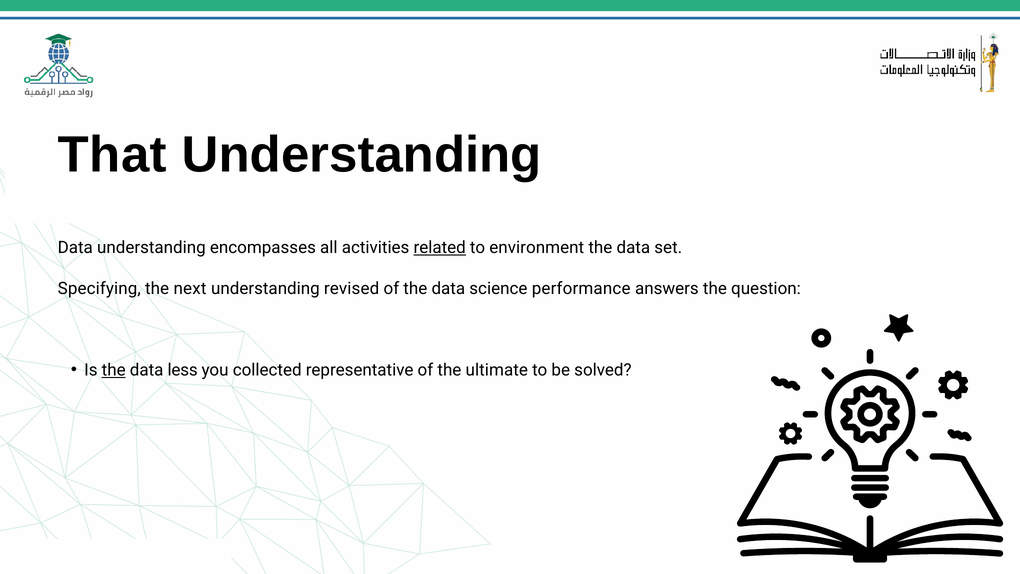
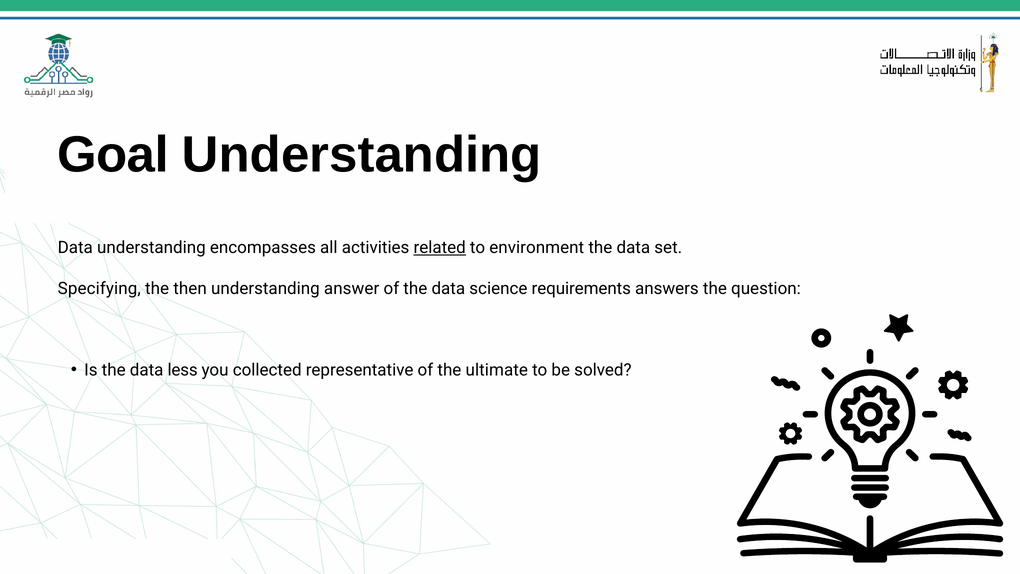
That: That -> Goal (113, 155)
next: next -> then (190, 288)
revised: revised -> answer (352, 288)
performance: performance -> requirements (581, 288)
the underline: present -> none (114, 370)
